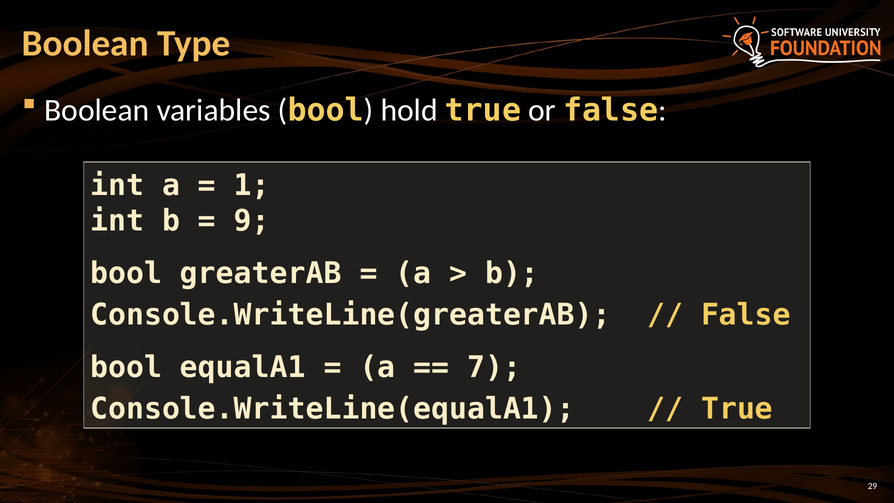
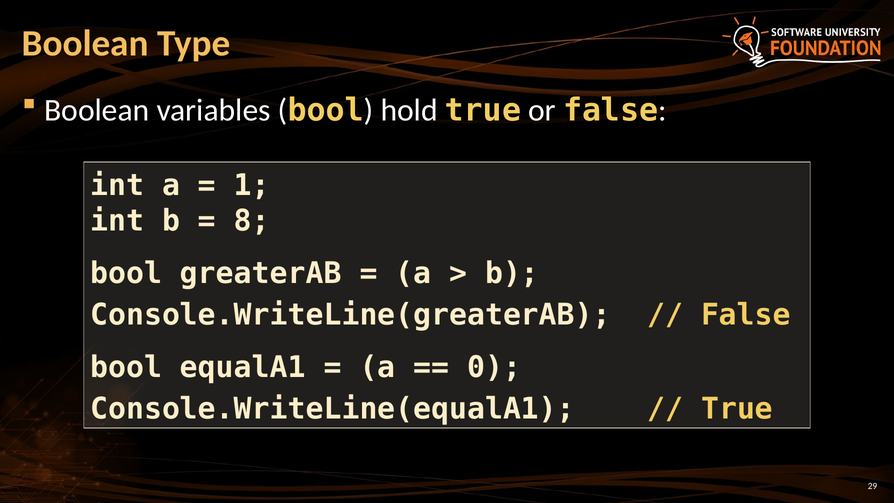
9: 9 -> 8 (252, 221)
7: 7 -> 0 (494, 368)
